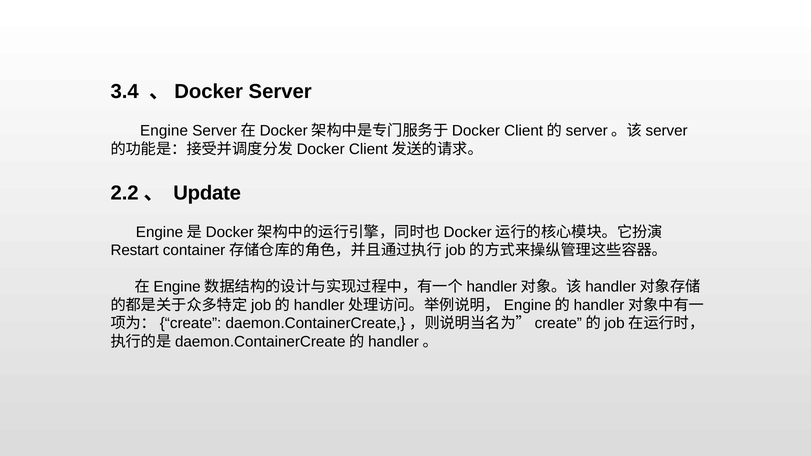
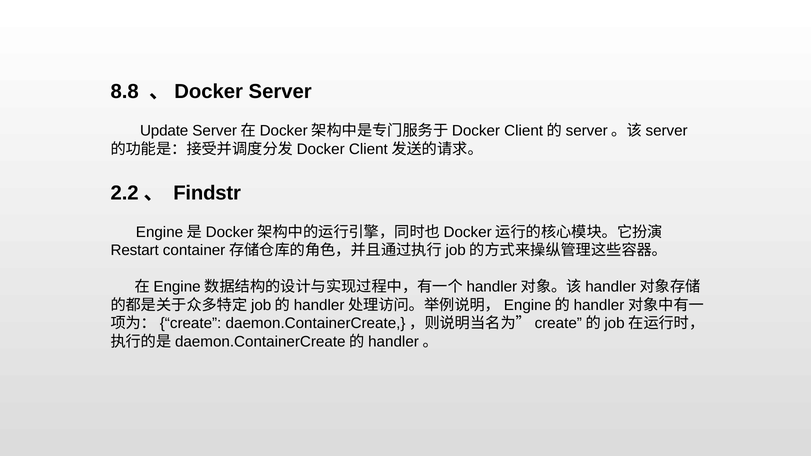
3.4: 3.4 -> 8.8 (125, 92)
Engine: Engine -> Update (164, 131)
Update: Update -> Findstr (207, 193)
